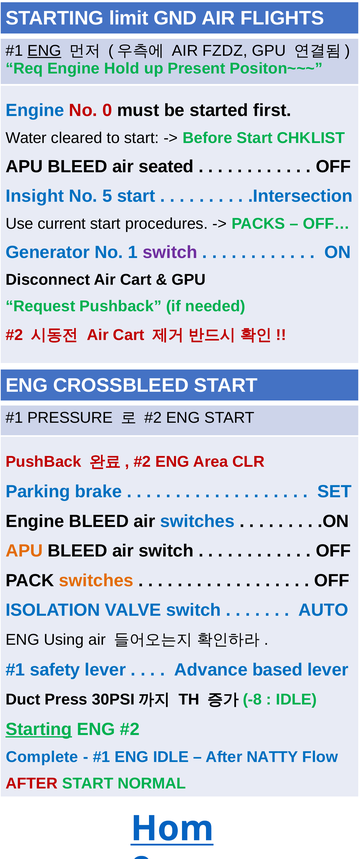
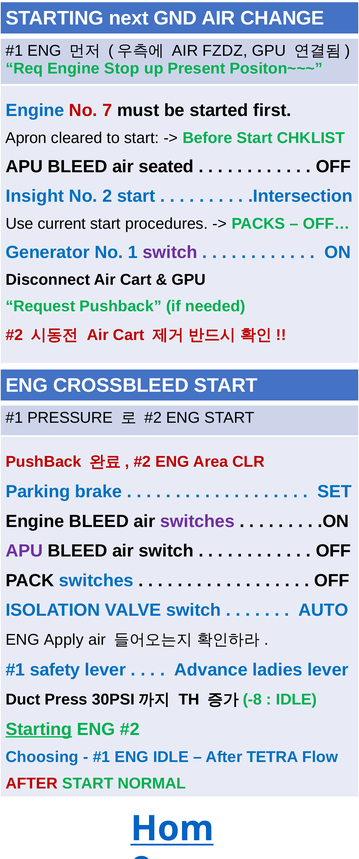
limit: limit -> next (129, 18)
FLIGHTS: FLIGHTS -> CHANGE (282, 18)
ENG underline: present -> none (44, 51)
Hold: Hold -> Stop (122, 68)
0: 0 -> 7 (107, 110)
Water: Water -> Apron (26, 138)
5: 5 -> 2 (107, 196)
switches colour: blue -> purple (197, 521)
APU colour: orange -> purple (24, 551)
switches colour: orange -> blue (96, 580)
Using: Using -> Apply (64, 640)
based: based -> ladies (277, 670)
Complete: Complete -> Choosing (42, 757)
NATTY: NATTY -> TETRA (272, 757)
